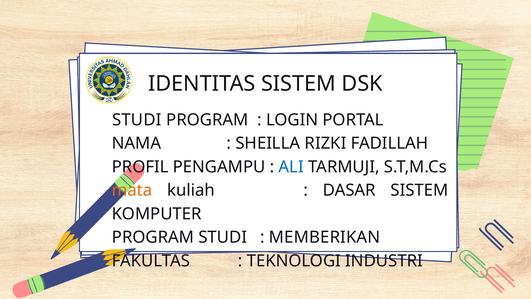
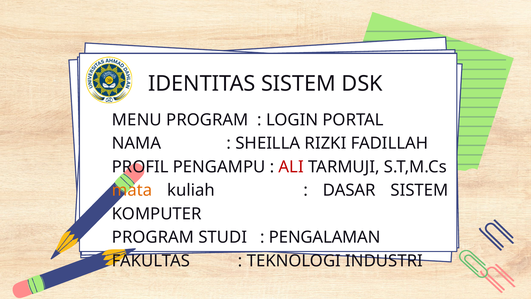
STUDI: STUDI -> MENU (137, 120)
ALI colour: blue -> red (291, 167)
MEMBERIKAN: MEMBERIKAN -> PENGALAMAN (325, 237)
